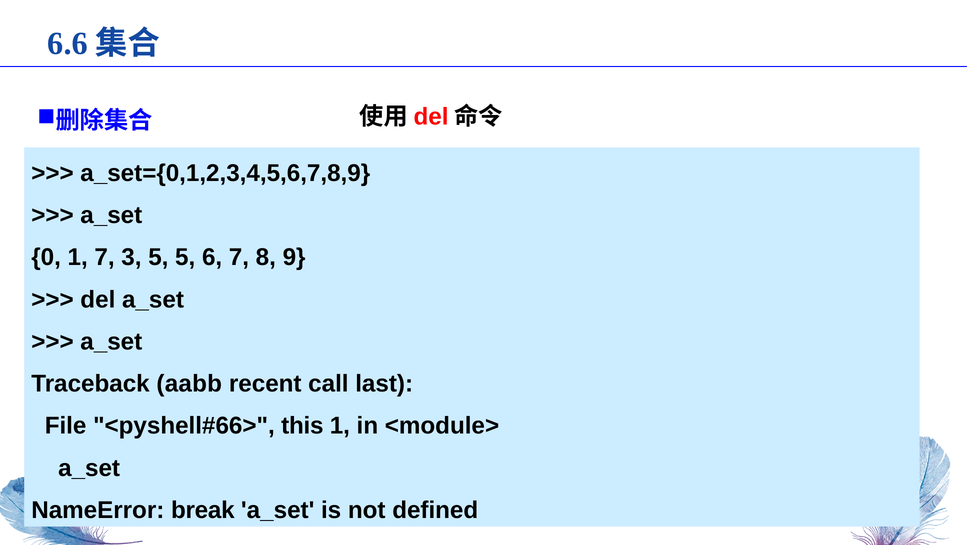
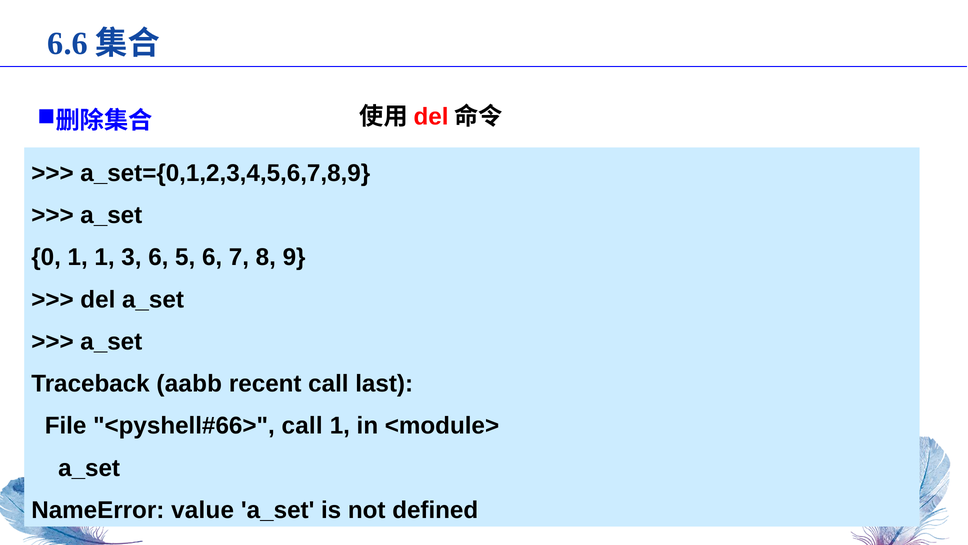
1 7: 7 -> 1 (105, 257)
3 5: 5 -> 6 (158, 257)
this: this -> call (302, 426)
break: break -> value (203, 510)
